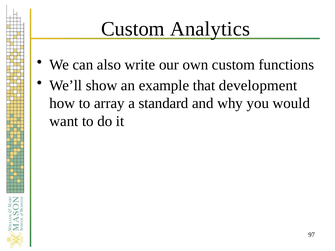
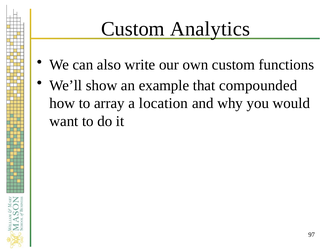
development: development -> compounded (258, 86)
standard: standard -> location (163, 103)
